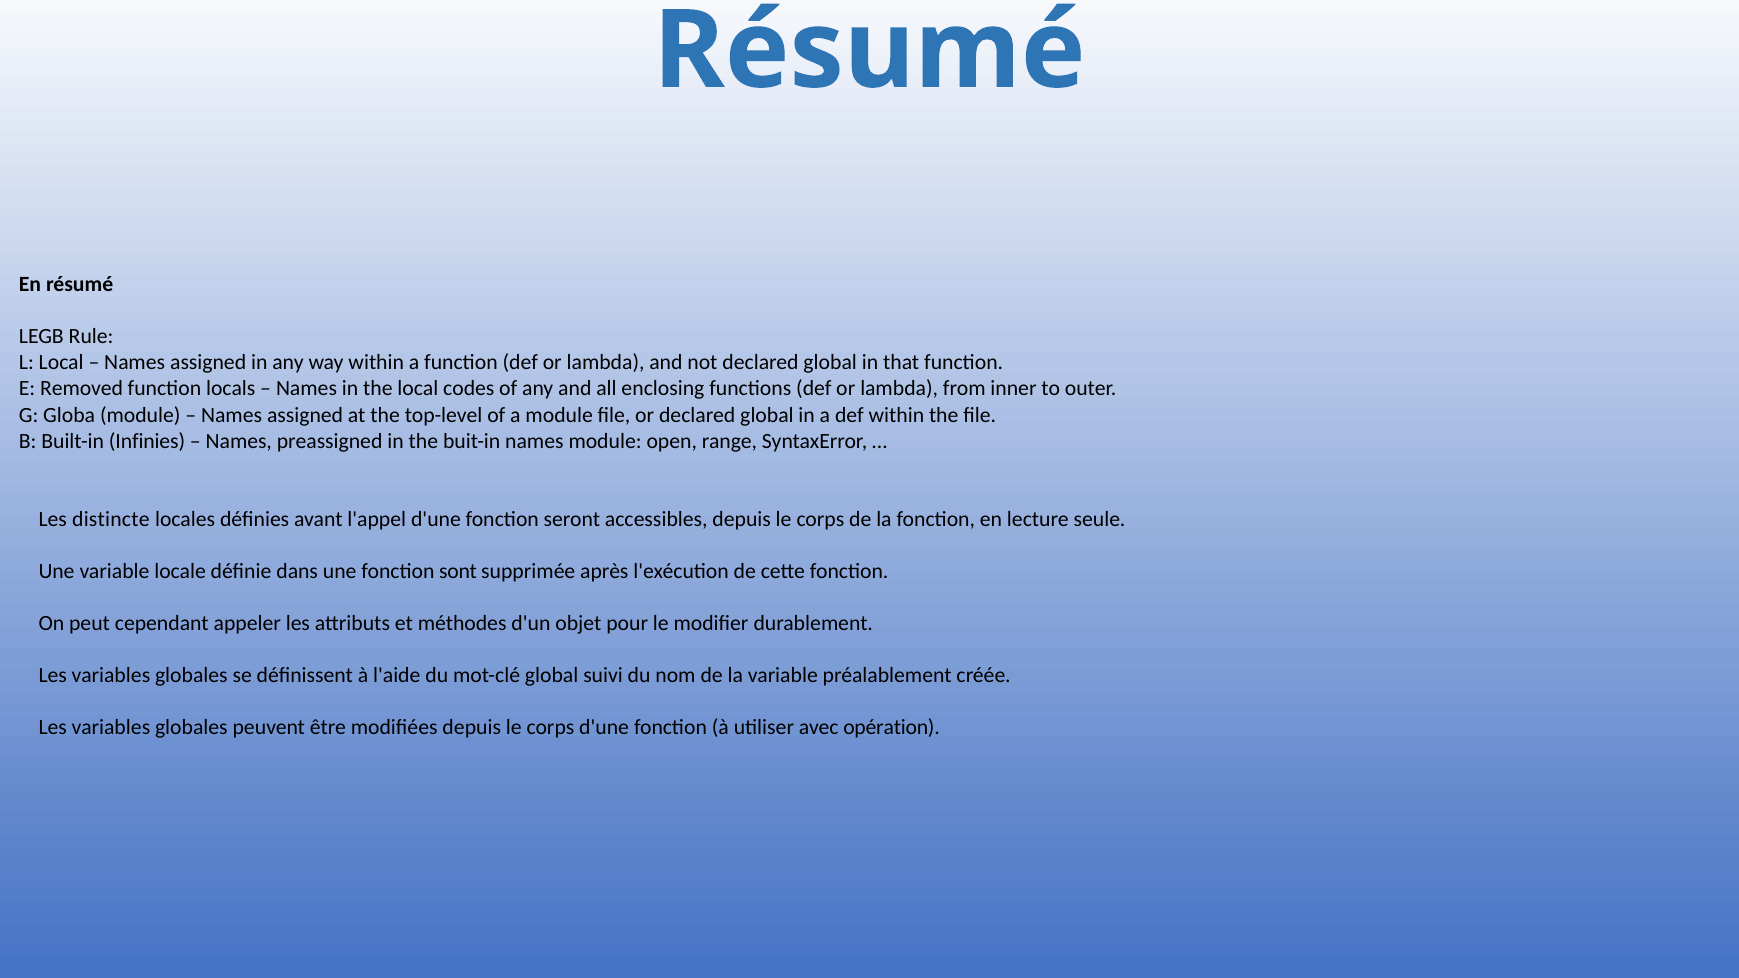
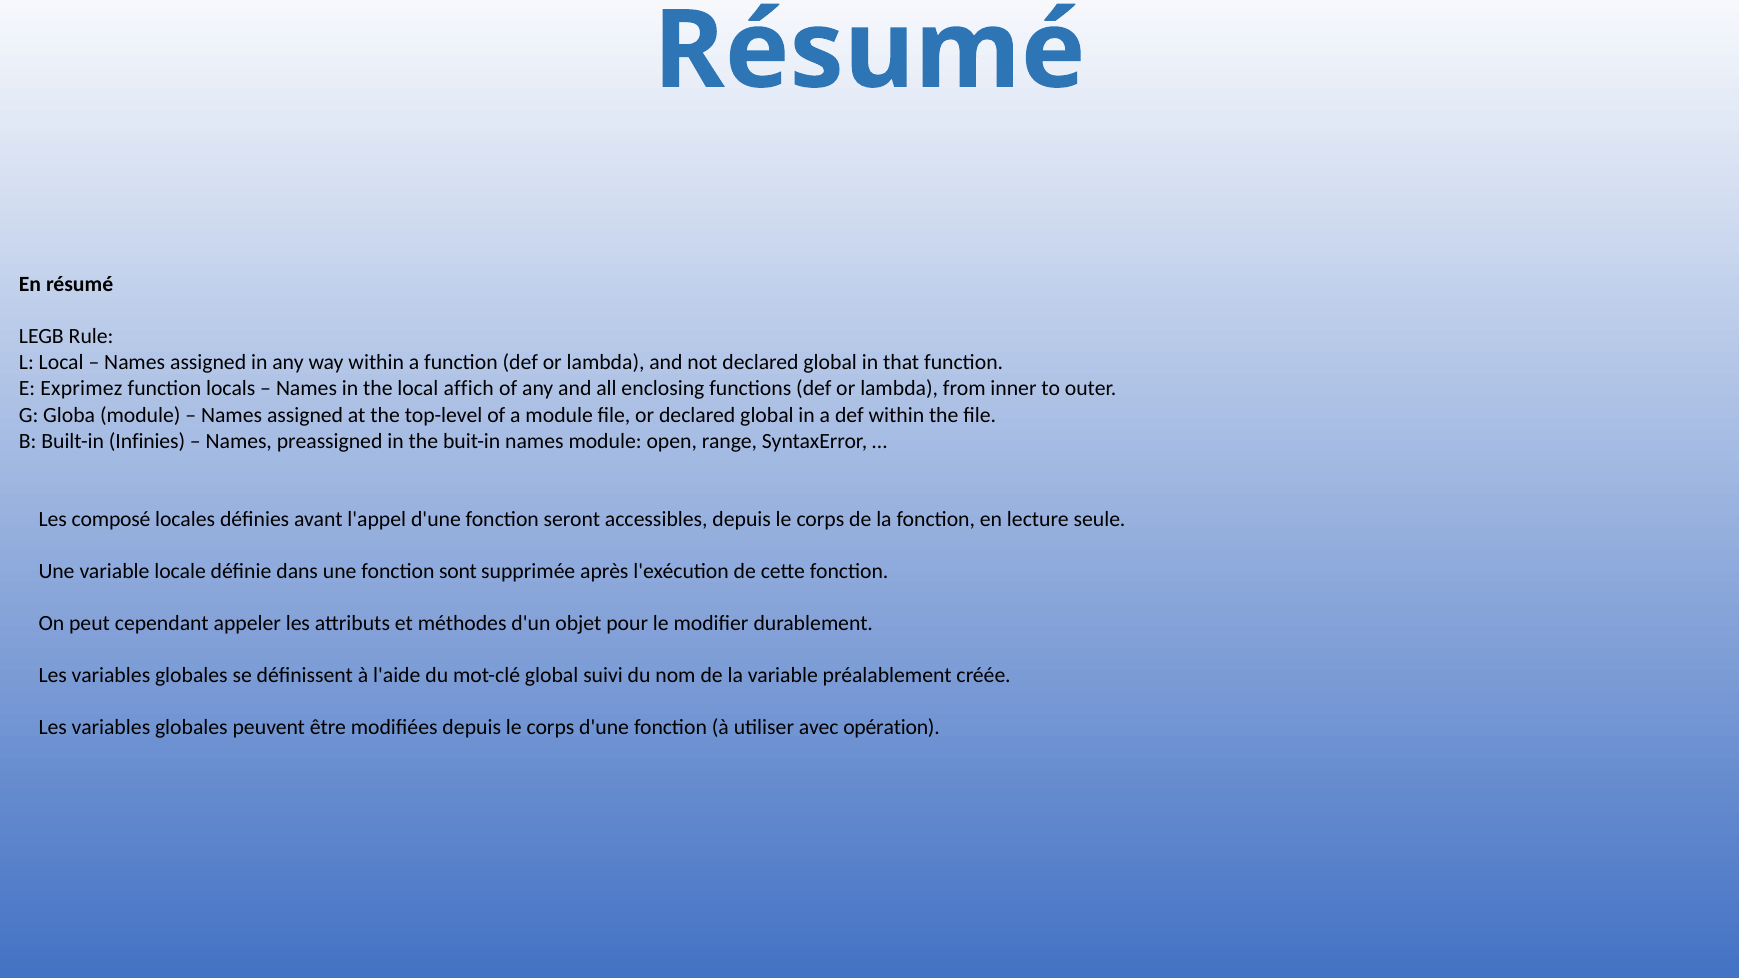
Removed: Removed -> Exprimez (81, 389)
codes: codes -> affich (469, 389)
distincte: distincte -> composé (111, 519)
